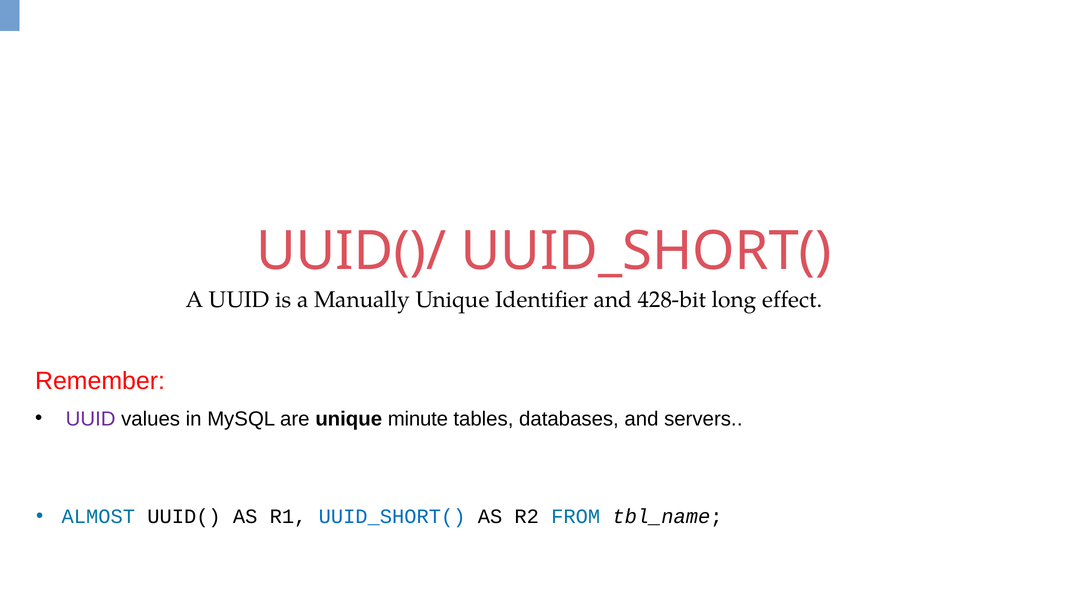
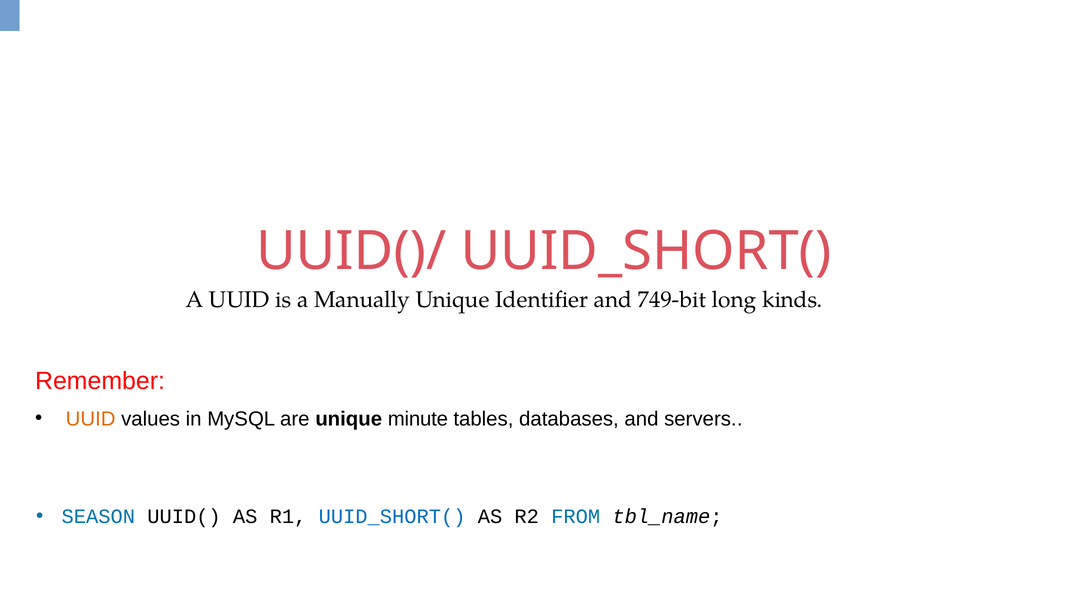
428-bit: 428-bit -> 749-bit (672, 300)
effect: effect -> kinds (792, 300)
UUID colour: purple -> orange (91, 419)
ALMOST: ALMOST -> SEASON (98, 516)
